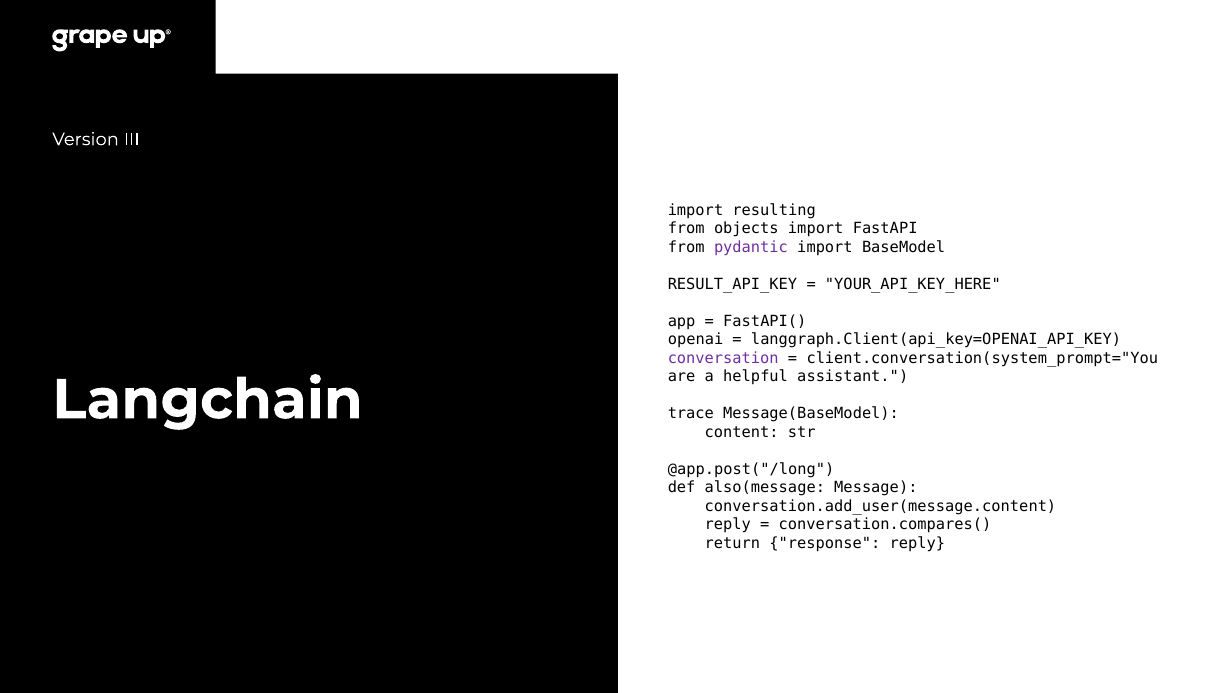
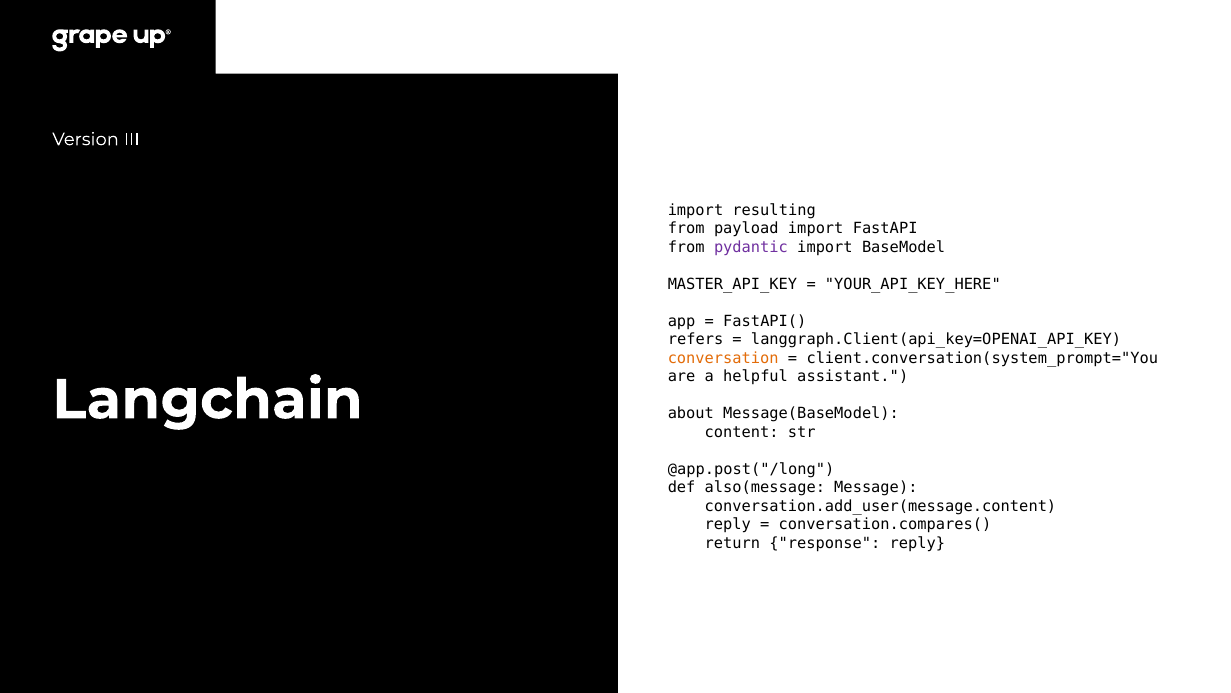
objects: objects -> payload (746, 229)
RESULT_API_KEY: RESULT_API_KEY -> MASTER_API_KEY (732, 284)
openai: openai -> refers (696, 340)
conversation colour: purple -> orange (723, 358)
trace: trace -> about (691, 413)
